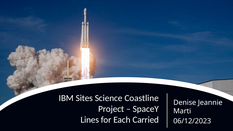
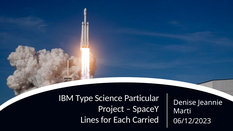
Sites: Sites -> Type (84, 98)
Coastline: Coastline -> Particular (142, 98)
